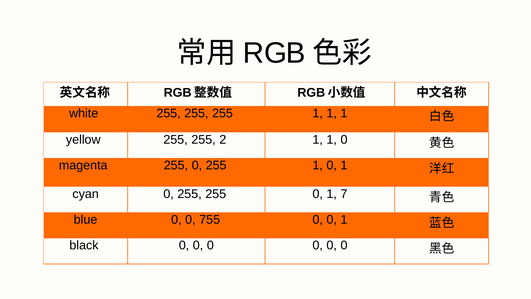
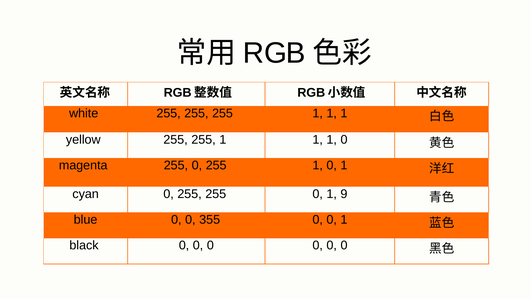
yellow 255 255 2: 2 -> 1 (223, 140)
7: 7 -> 9 (344, 194)
755: 755 -> 355 (210, 220)
